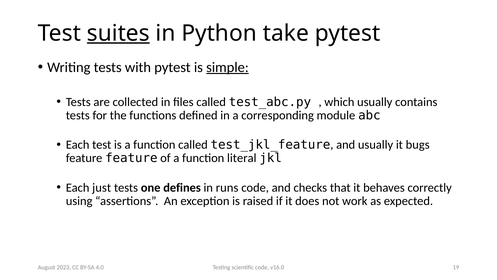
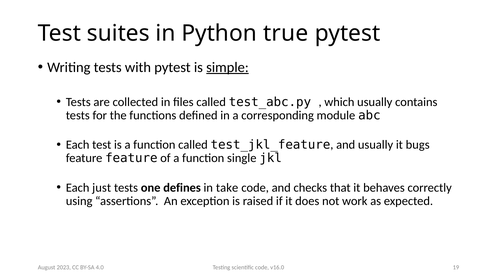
suites underline: present -> none (118, 33)
take: take -> true (286, 33)
literal: literal -> single (242, 158)
runs: runs -> take (227, 187)
